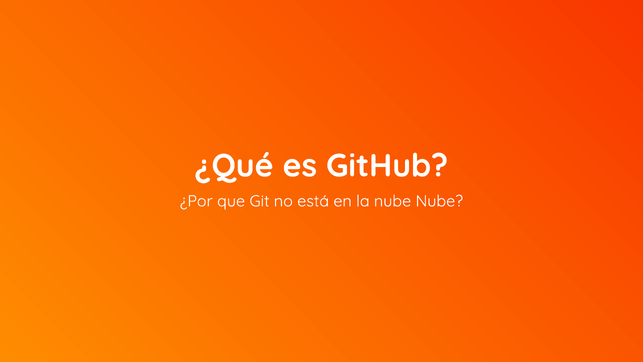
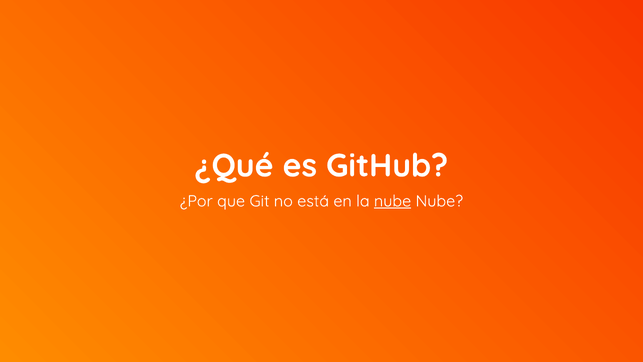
nube underline: none -> present (393, 201)
